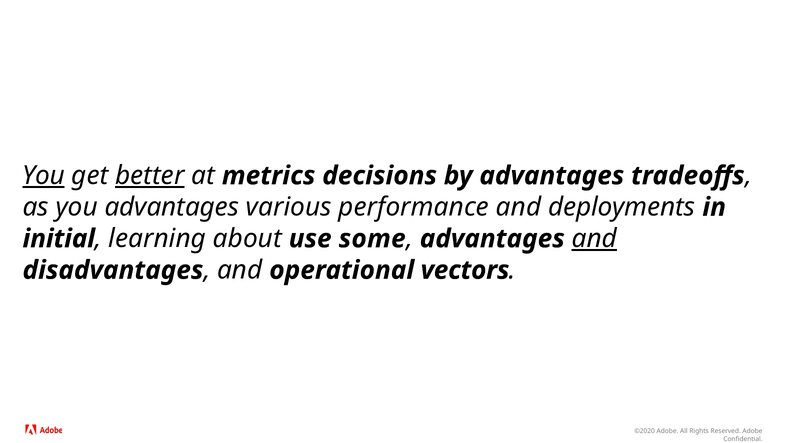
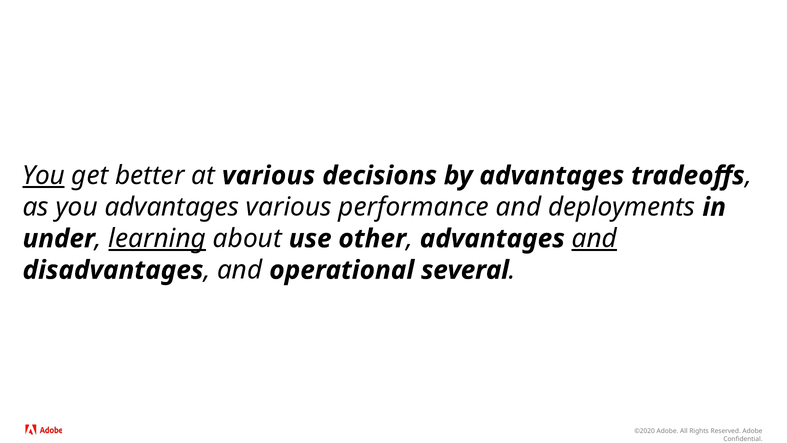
better underline: present -> none (150, 176)
at metrics: metrics -> various (269, 176)
initial: initial -> under (59, 239)
learning underline: none -> present (157, 239)
some: some -> other (372, 239)
vectors: vectors -> several (465, 270)
